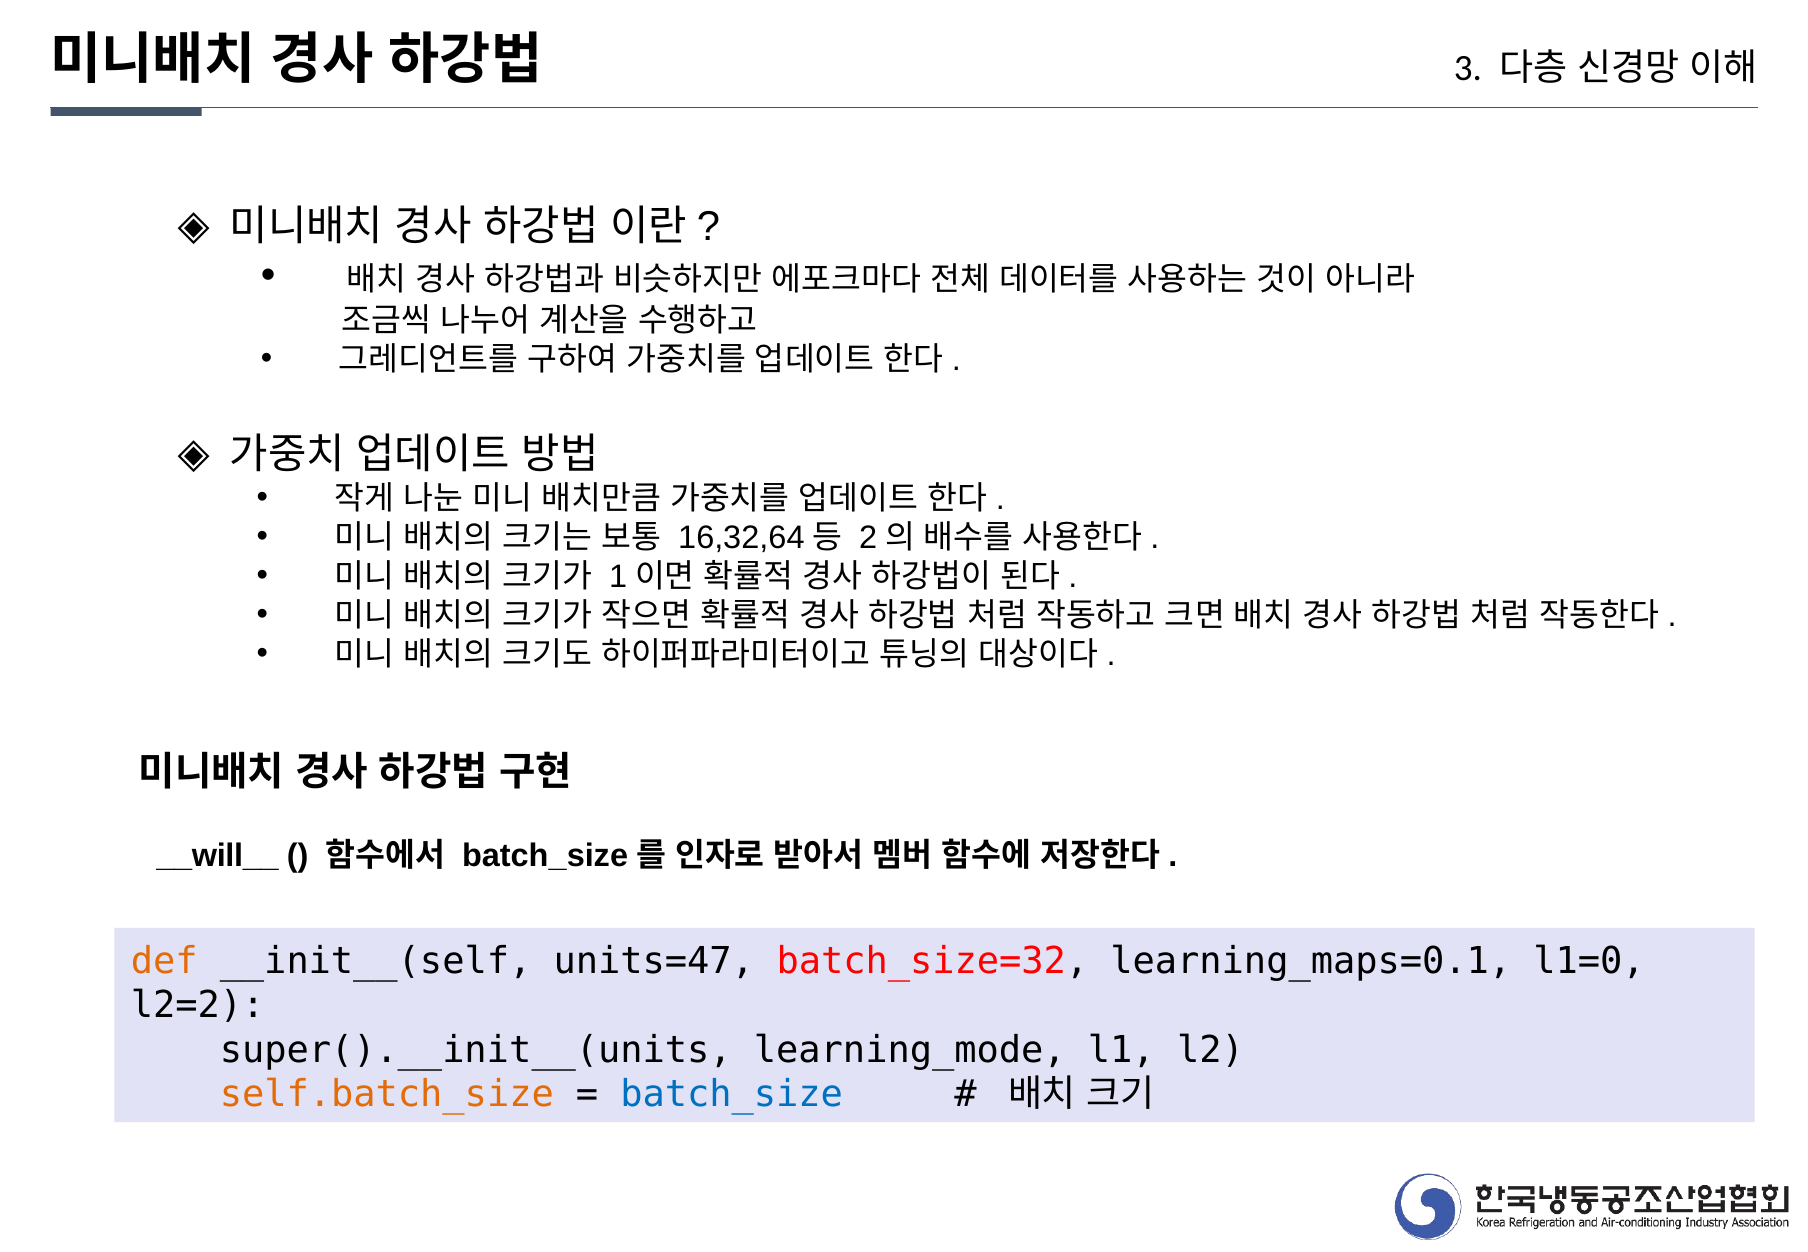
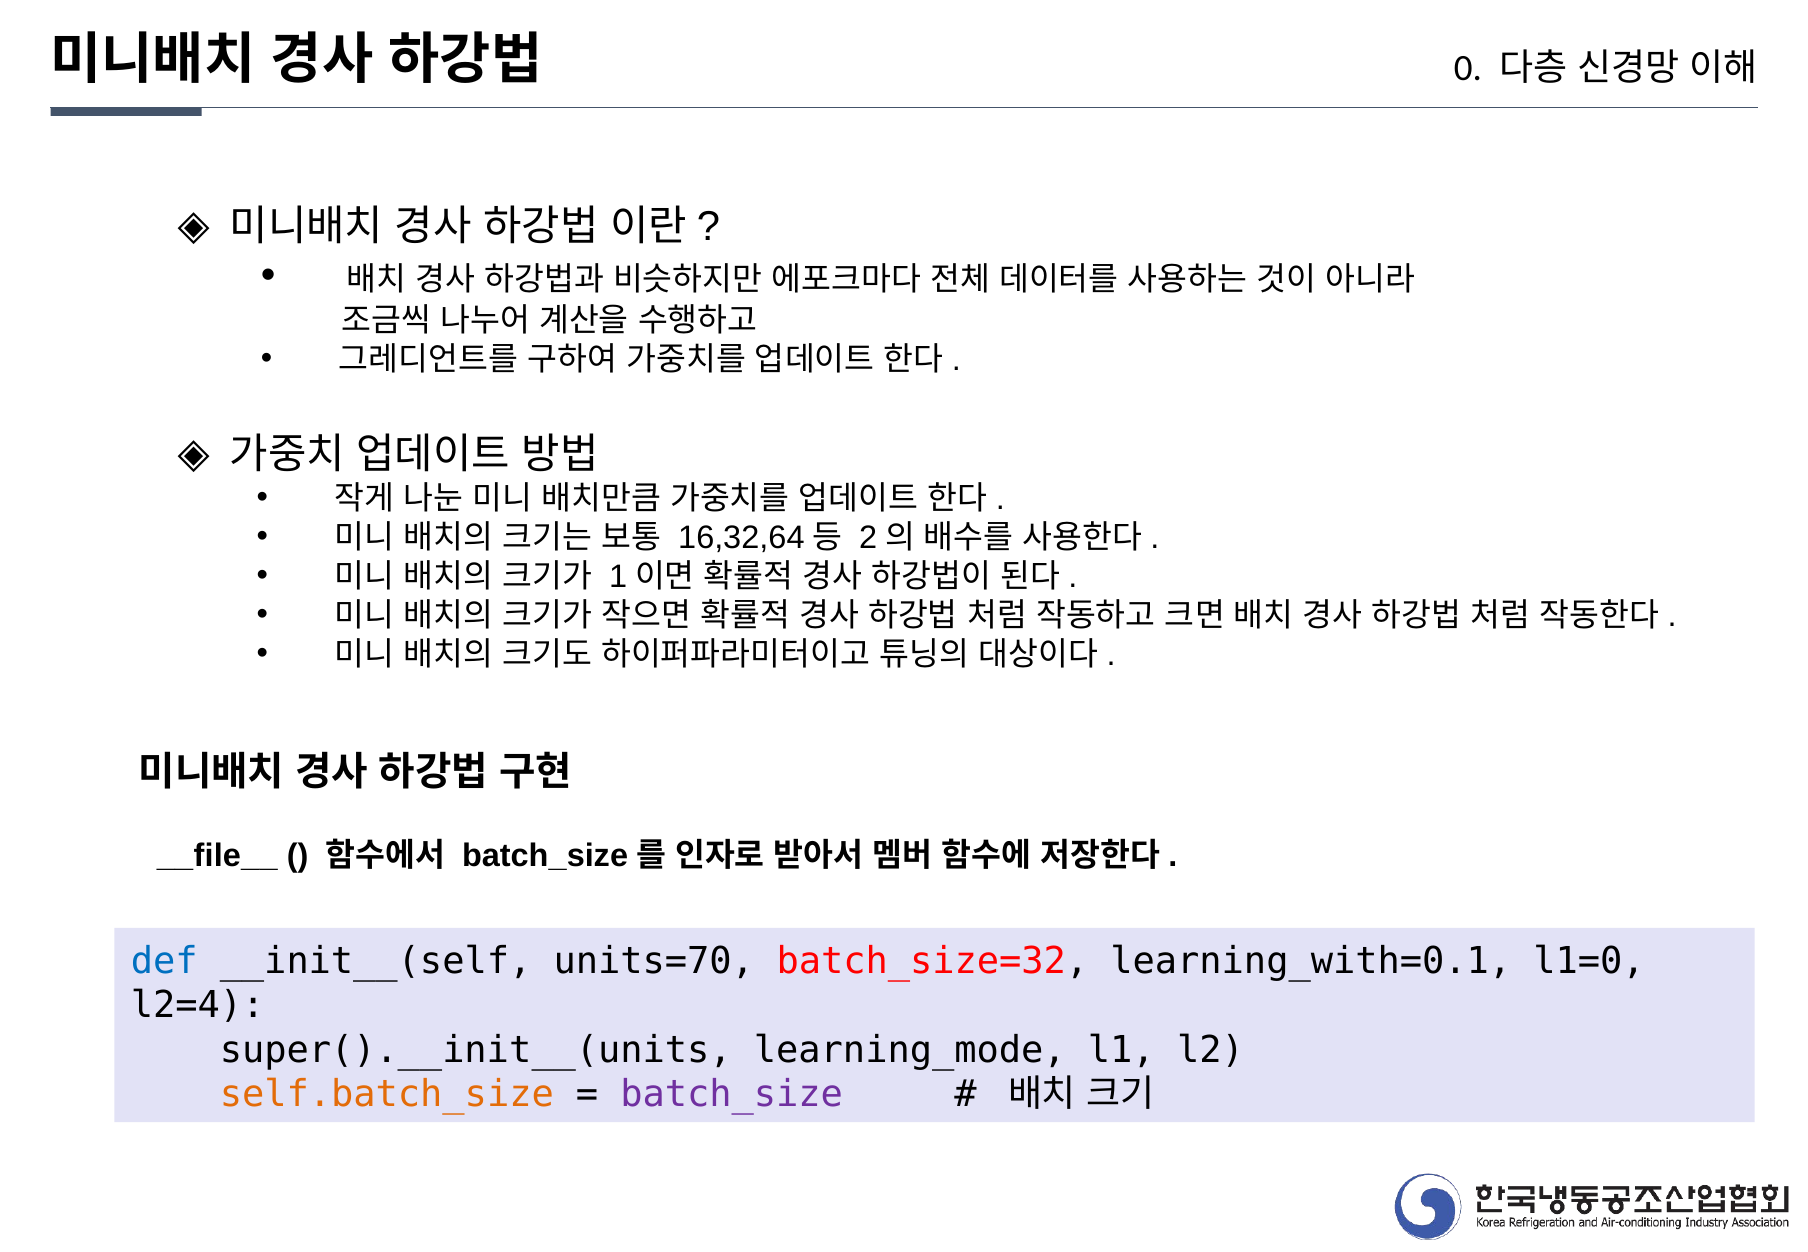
3: 3 -> 0 (1468, 68)
__will__: __will__ -> __file__ (217, 856)
def colour: orange -> blue (164, 961)
units=47: units=47 -> units=70 (654, 961)
learning_maps=0.1: learning_maps=0.1 -> learning_with=0.1 (1311, 961)
l2=2: l2=2 -> l2=4 (198, 1005)
batch_size colour: blue -> purple (732, 1094)
